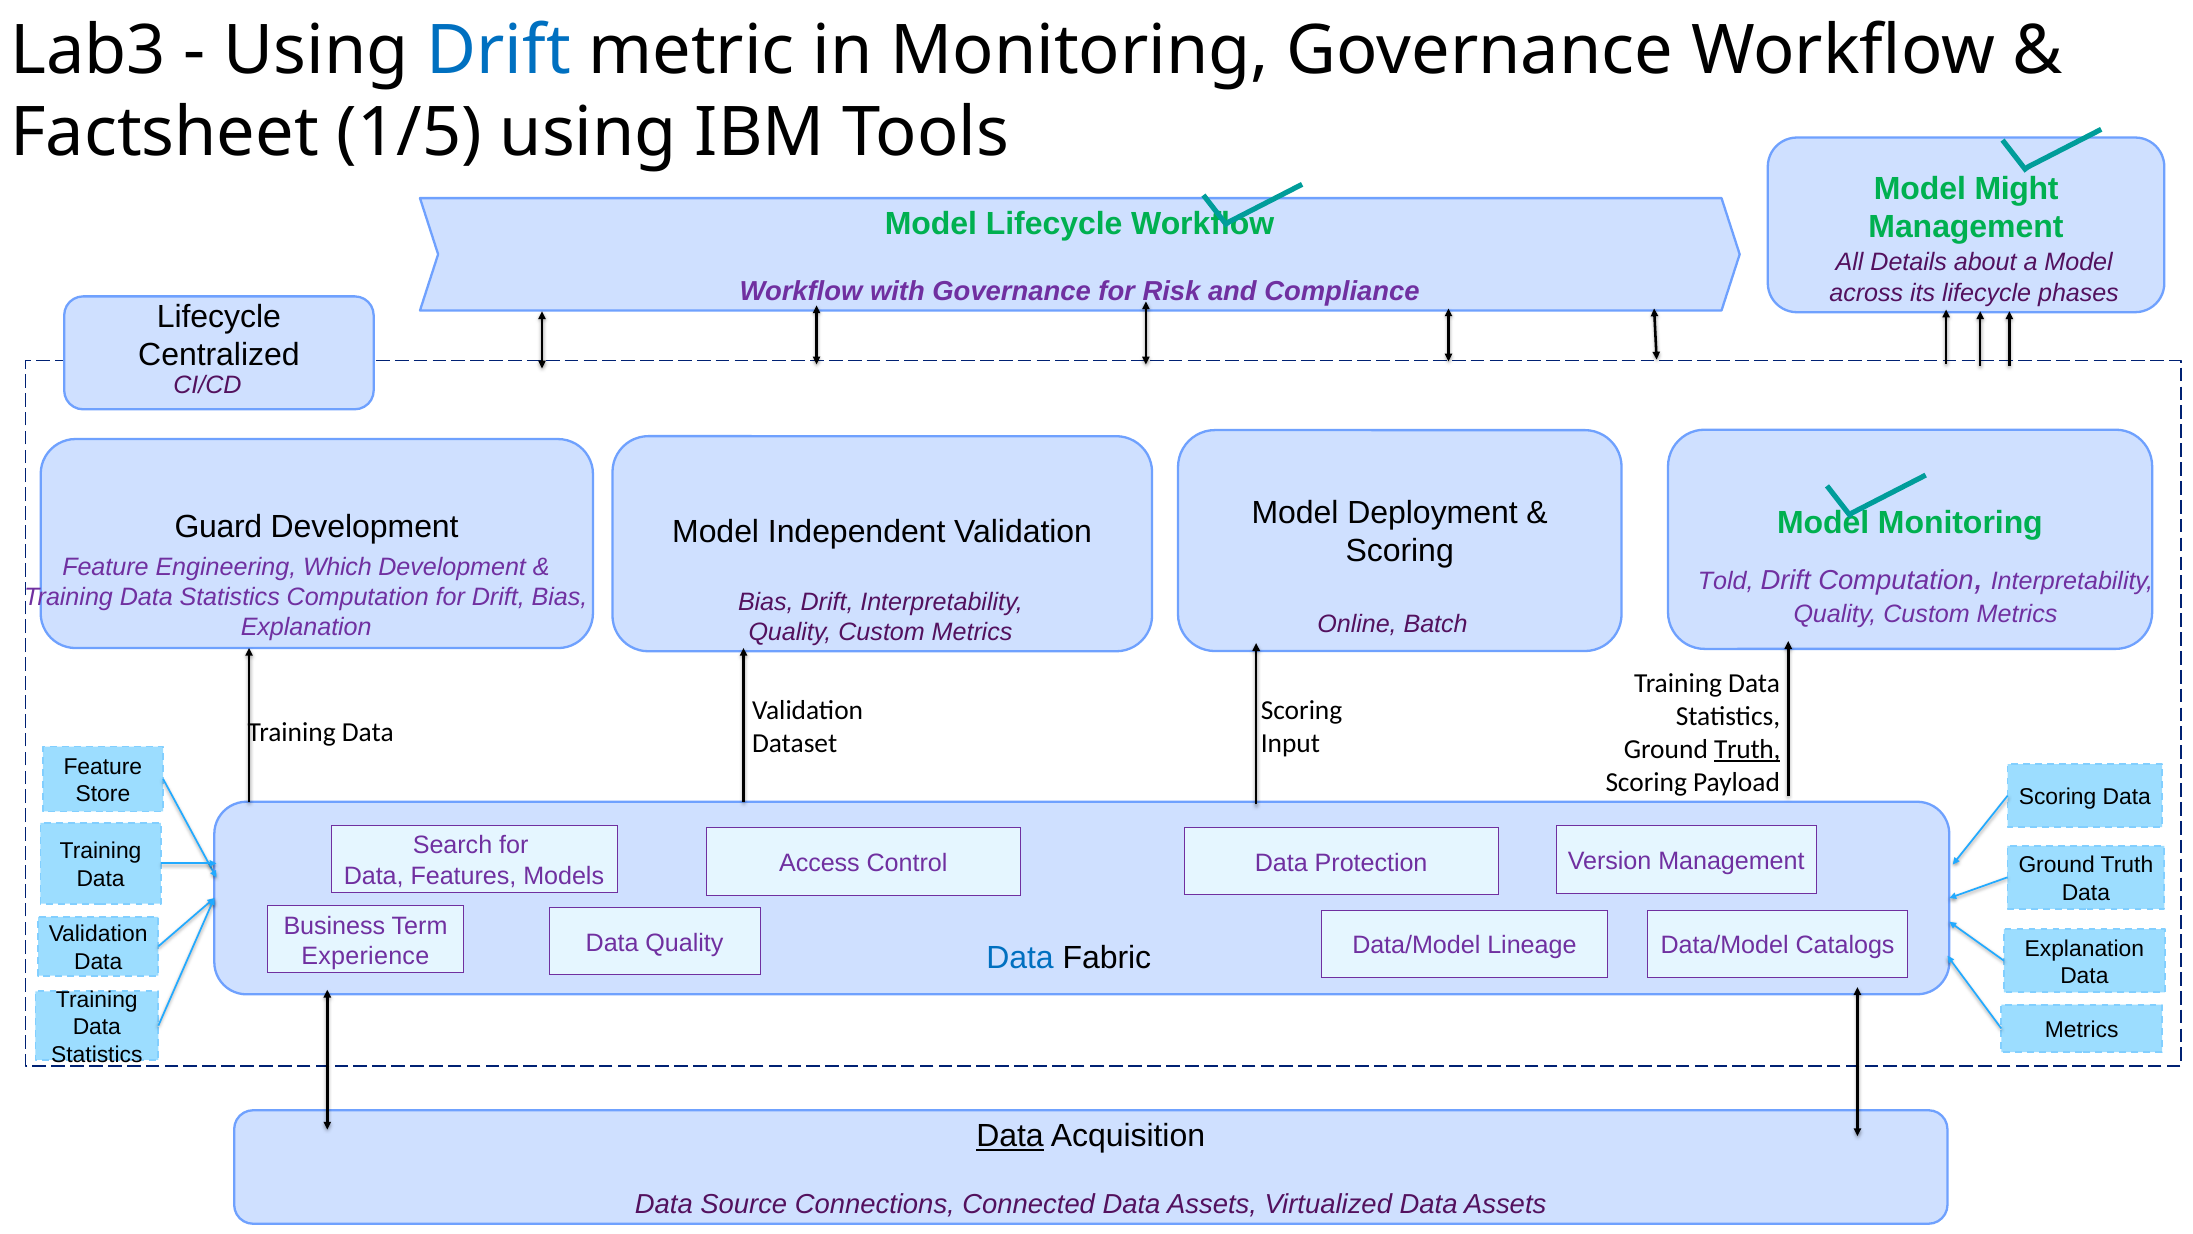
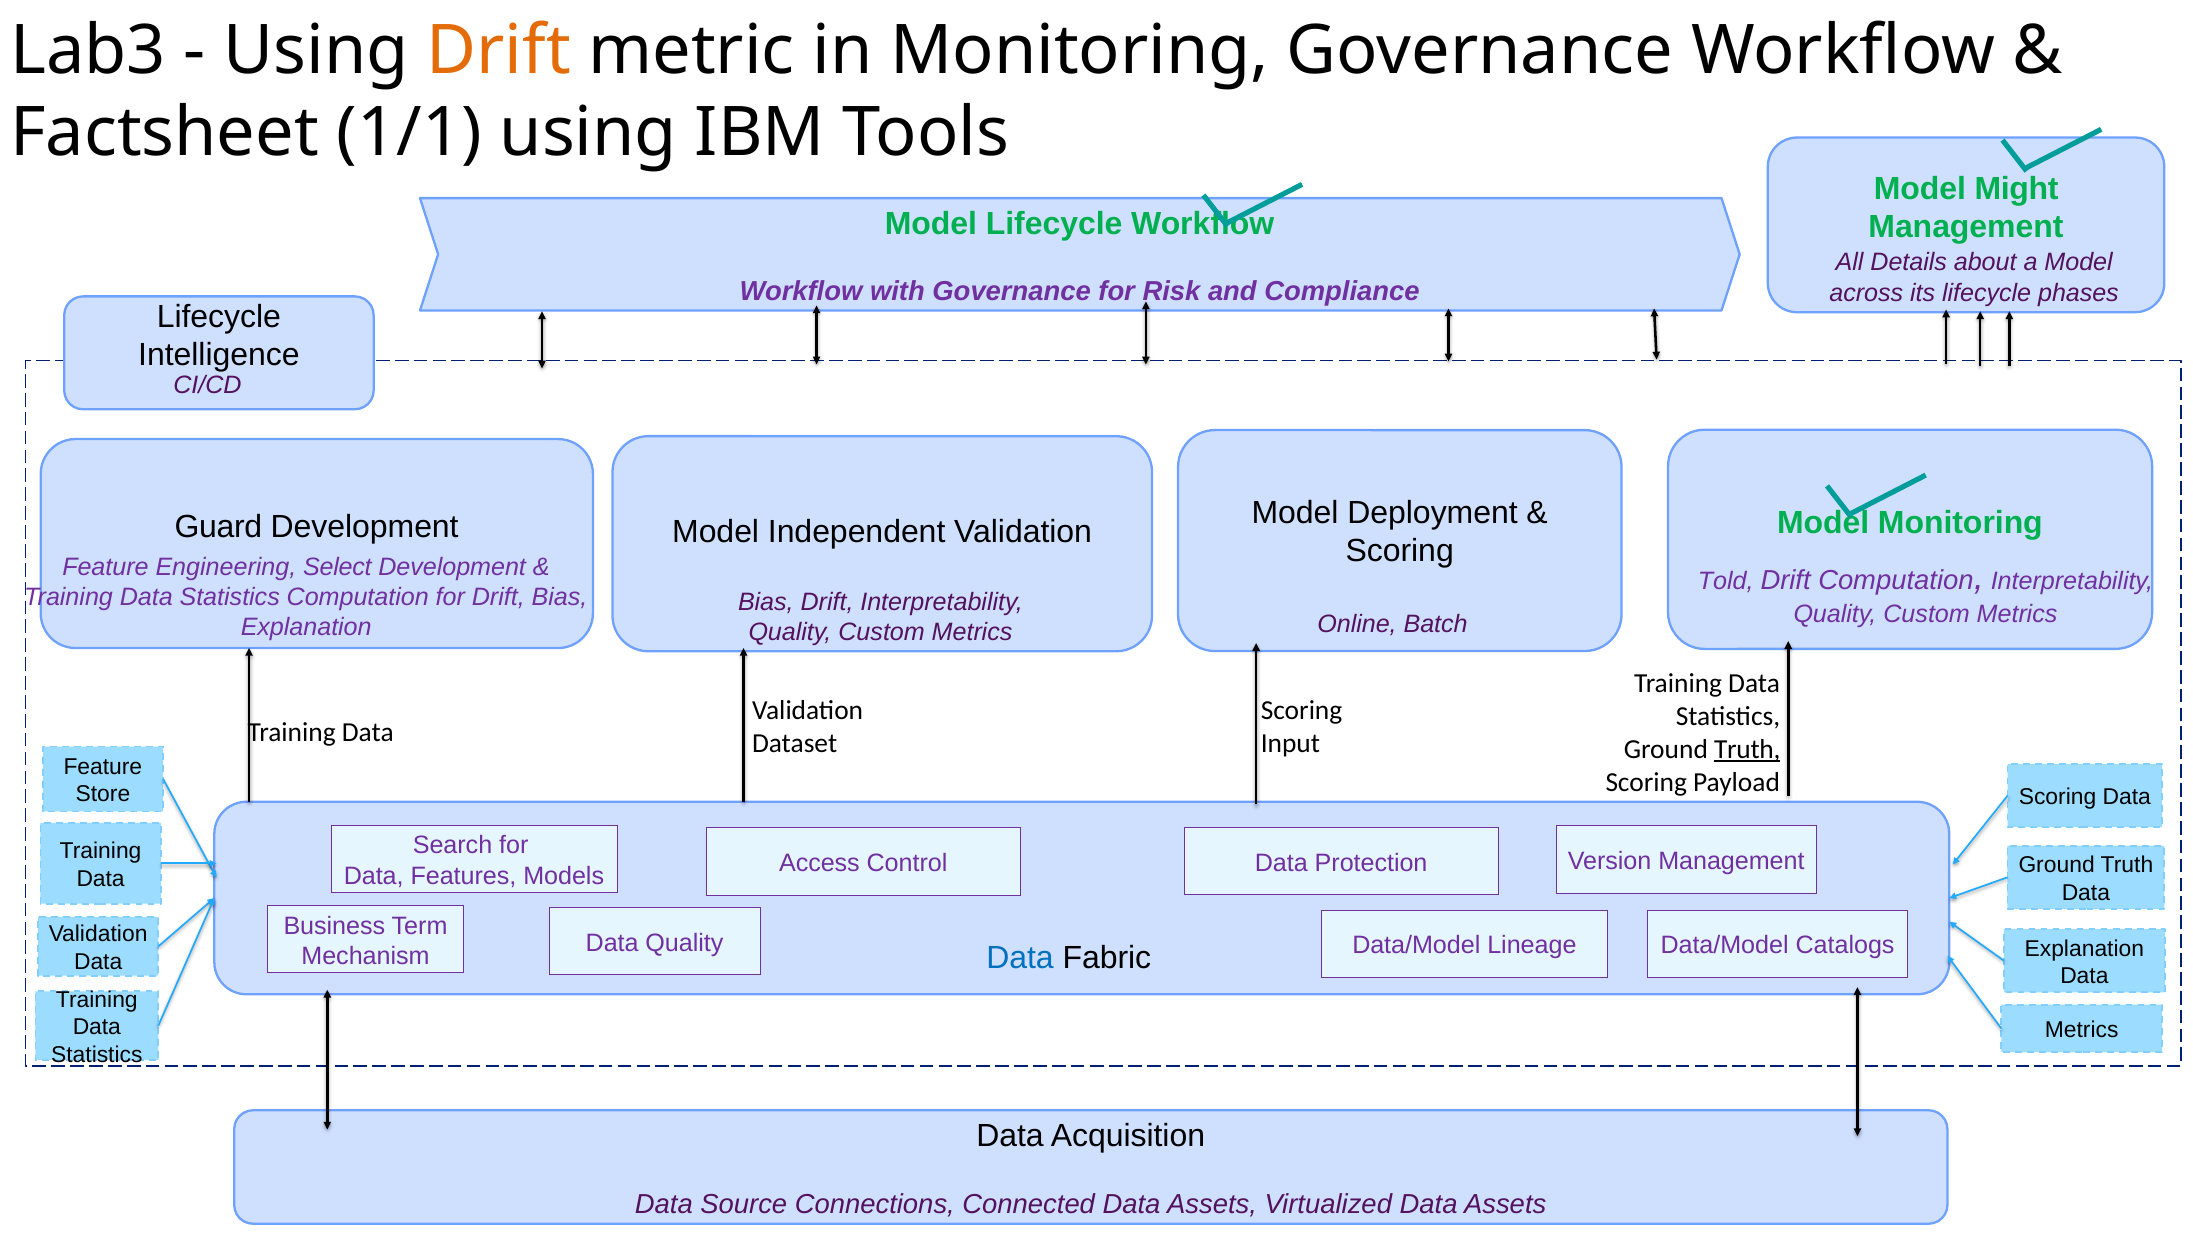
Drift colour: blue -> orange (499, 50)
1/5: 1/5 -> 1/1 (409, 133)
Centralized: Centralized -> Intelligence (219, 355)
Which: Which -> Select (337, 567)
Experience: Experience -> Mechanism (365, 956)
Data underline: present -> none (1010, 1136)
